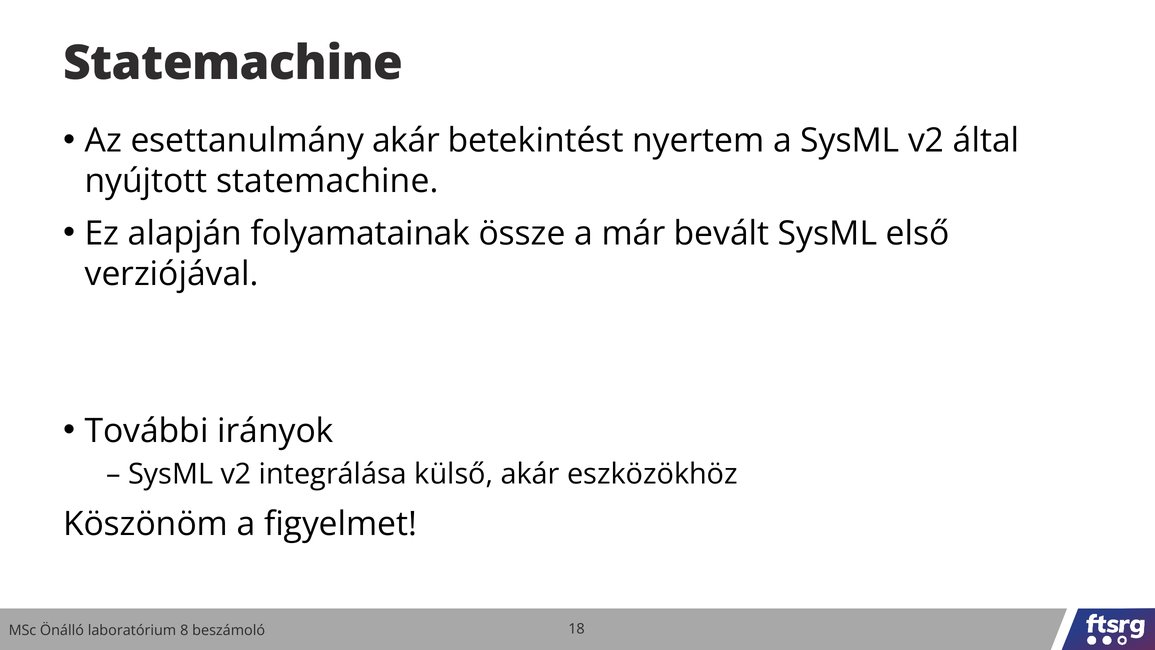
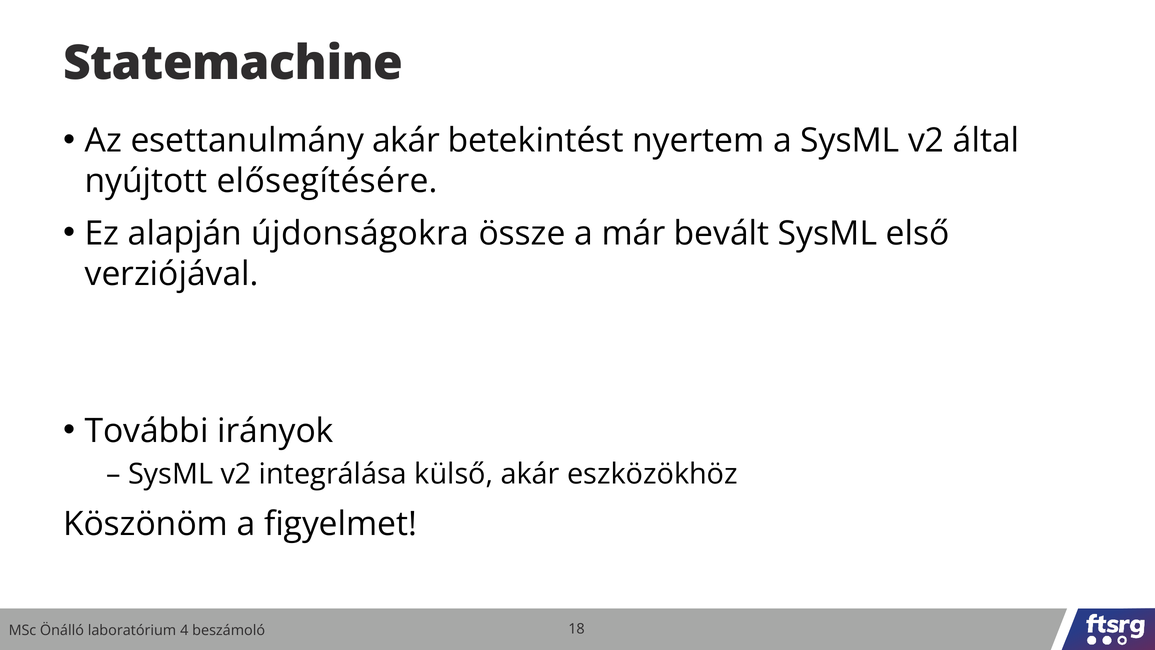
nyújtott statemachine: statemachine -> elősegítésére (327, 181)
folyamatainak: folyamatainak -> újdonságokra (360, 233)
8: 8 -> 4 (184, 630)
